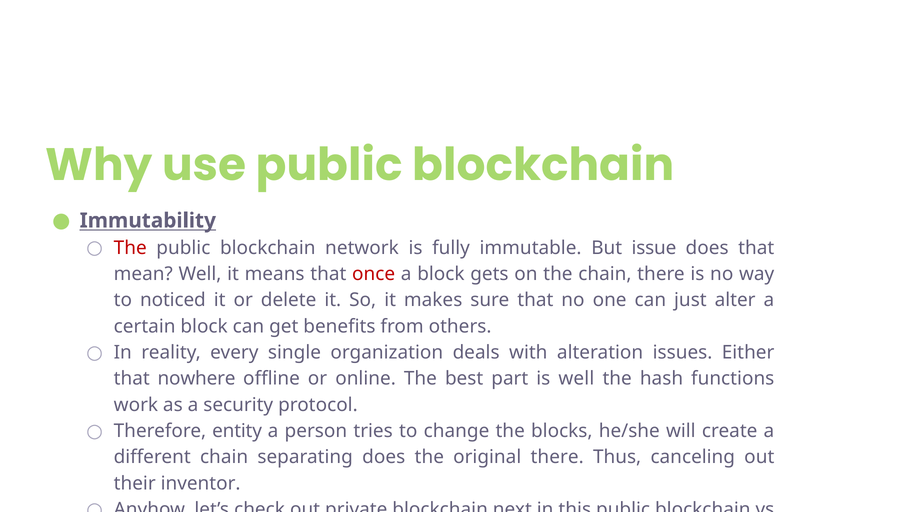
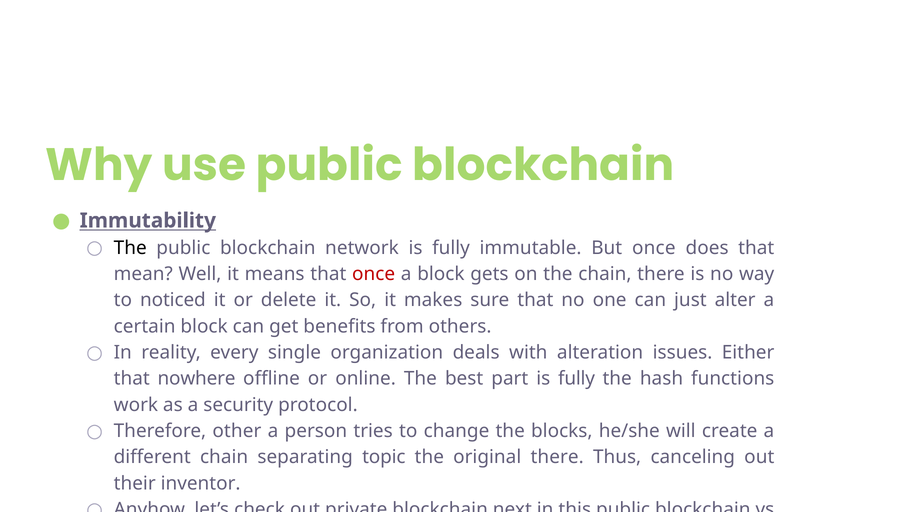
The colour: red -> black (130, 248)
But issue: issue -> once (654, 248)
part is well: well -> fully (577, 379)
entity: entity -> other (237, 431)
separating does: does -> topic (384, 457)
